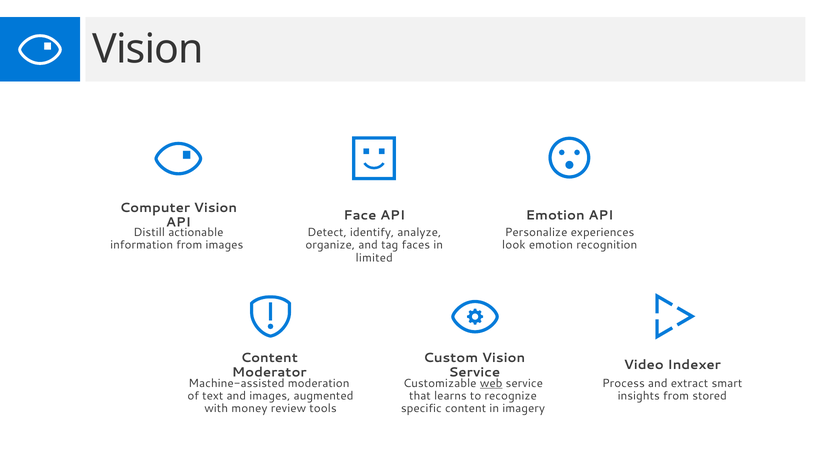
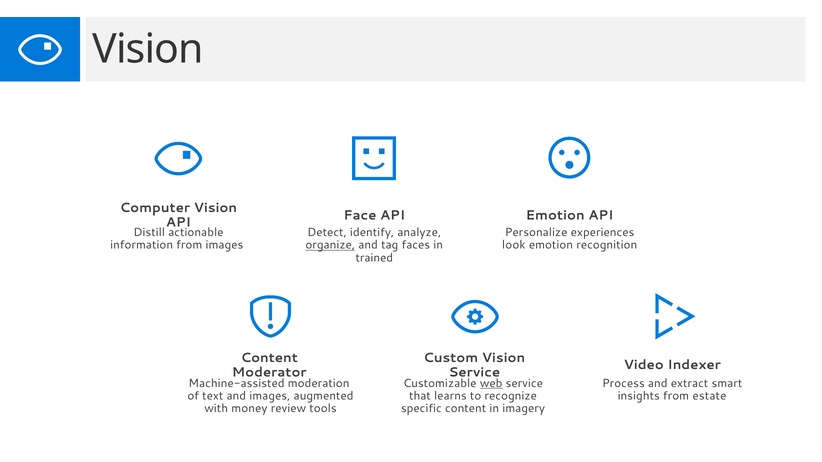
organize underline: none -> present (330, 245)
limited: limited -> trained (374, 258)
stored: stored -> estate (709, 396)
